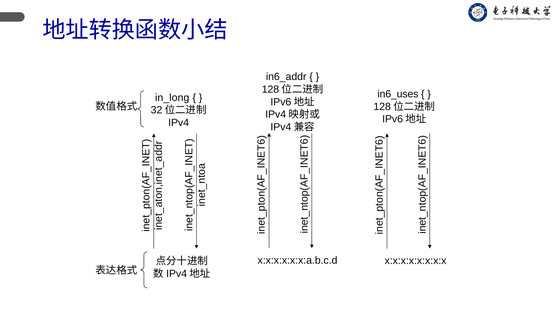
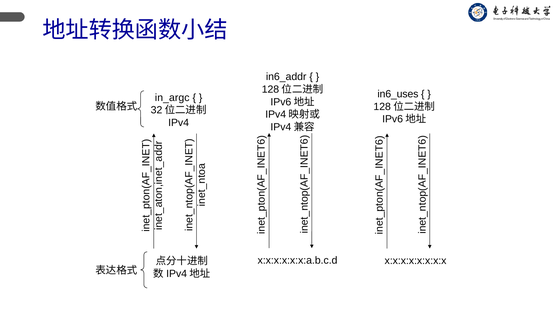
in_long: in_long -> in_argc (172, 98)
